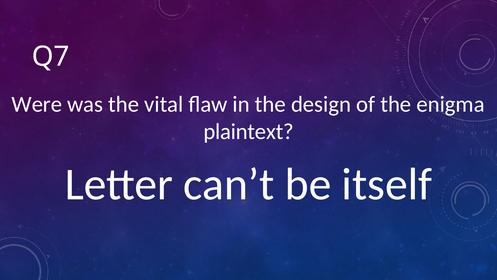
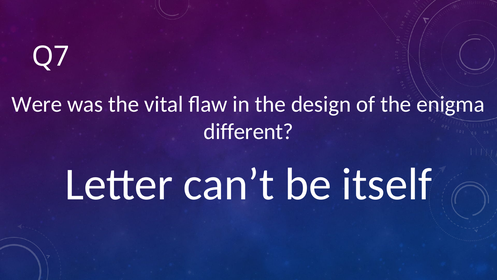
plaintext: plaintext -> different (249, 131)
